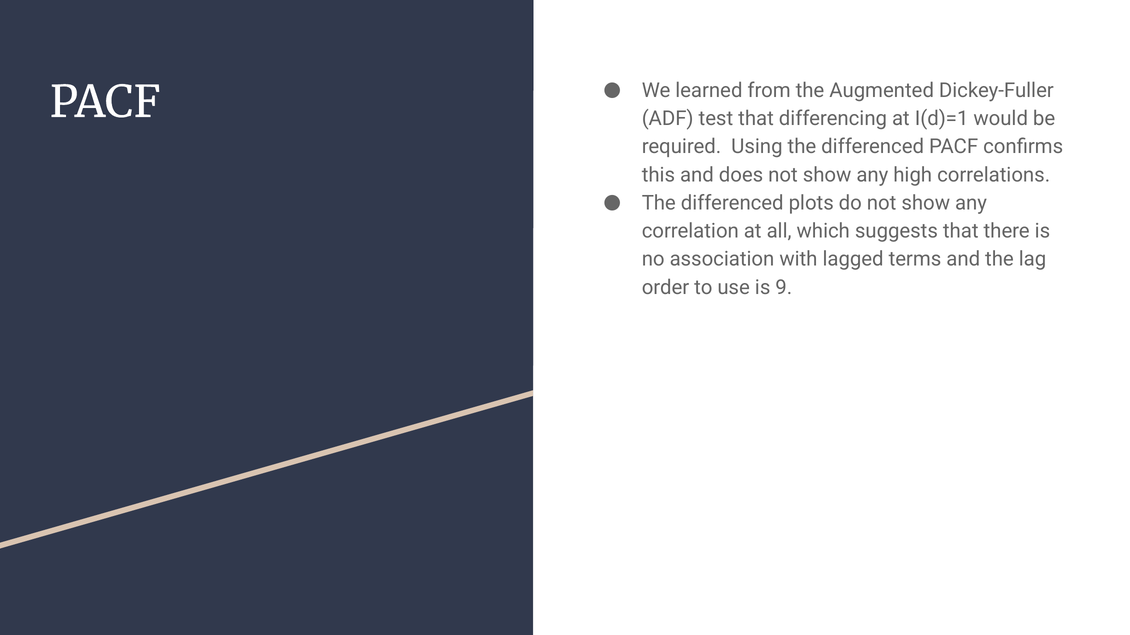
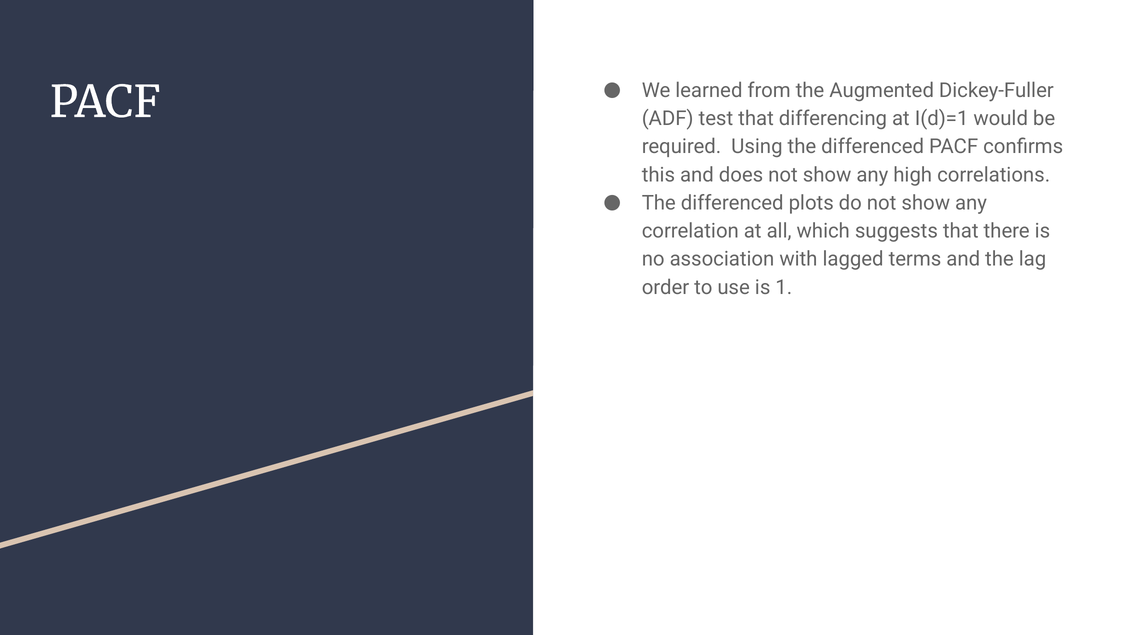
9: 9 -> 1 (784, 288)
